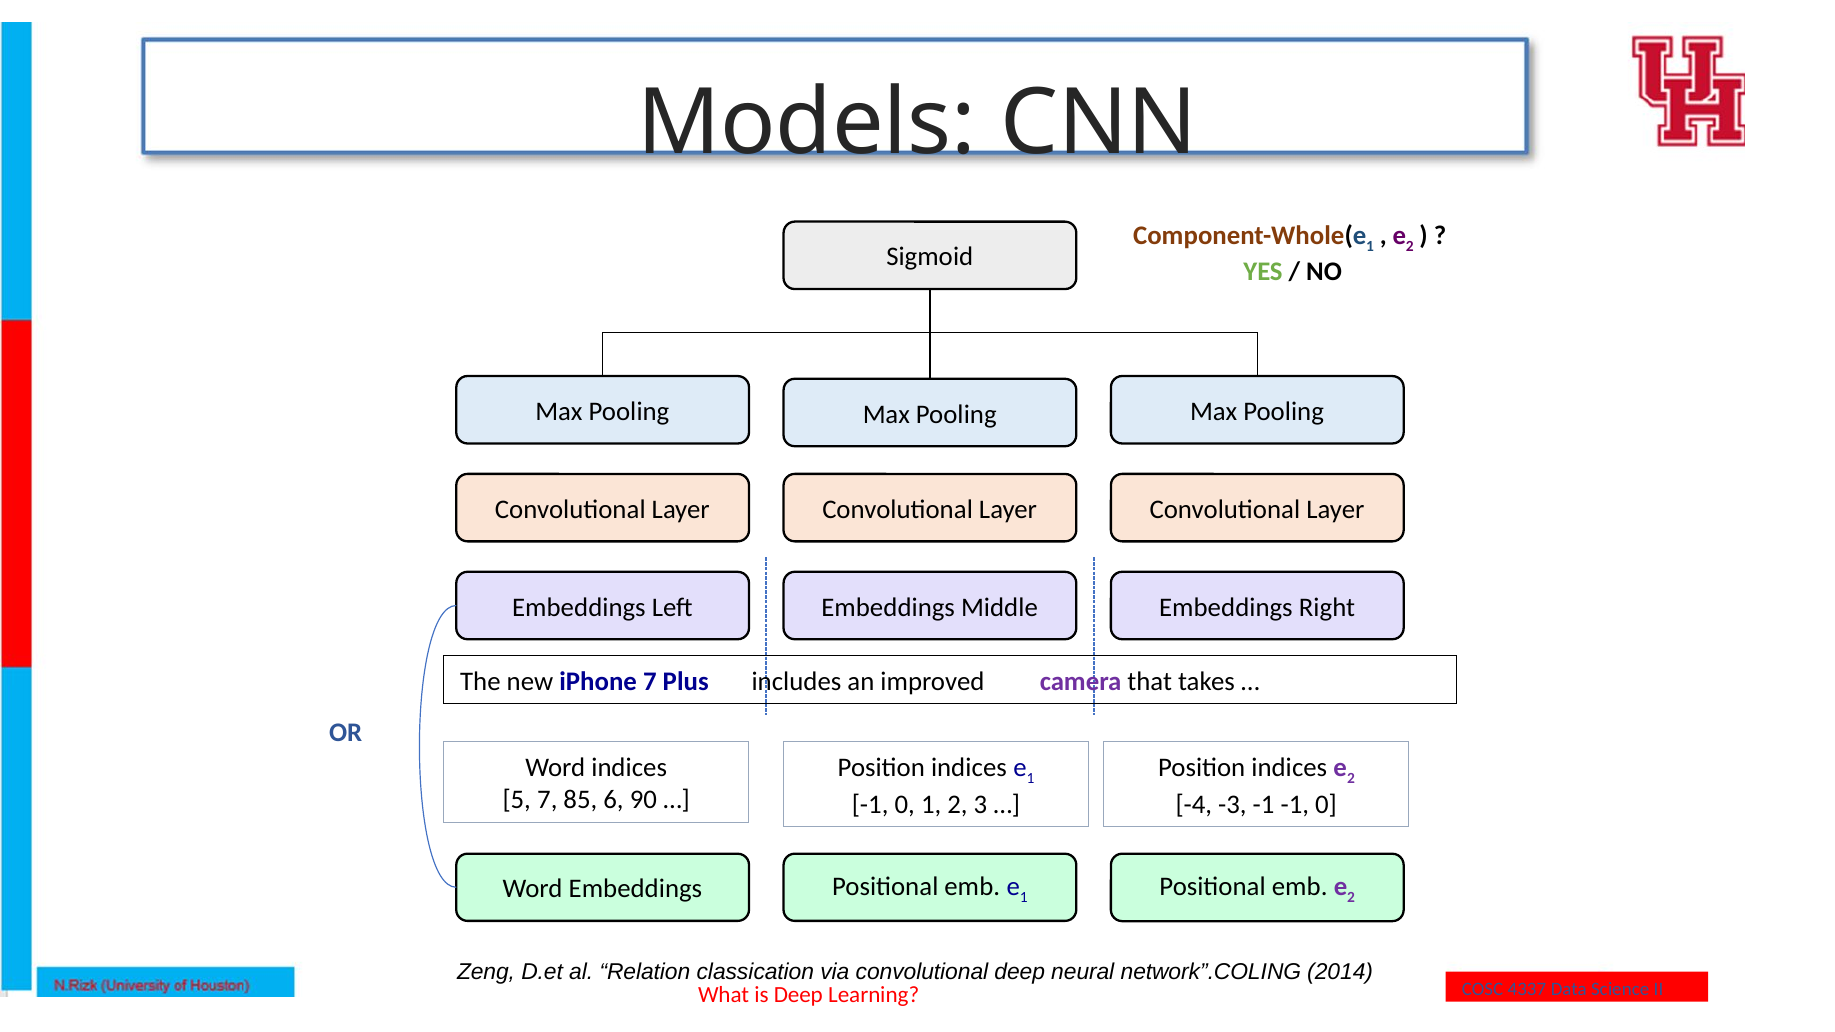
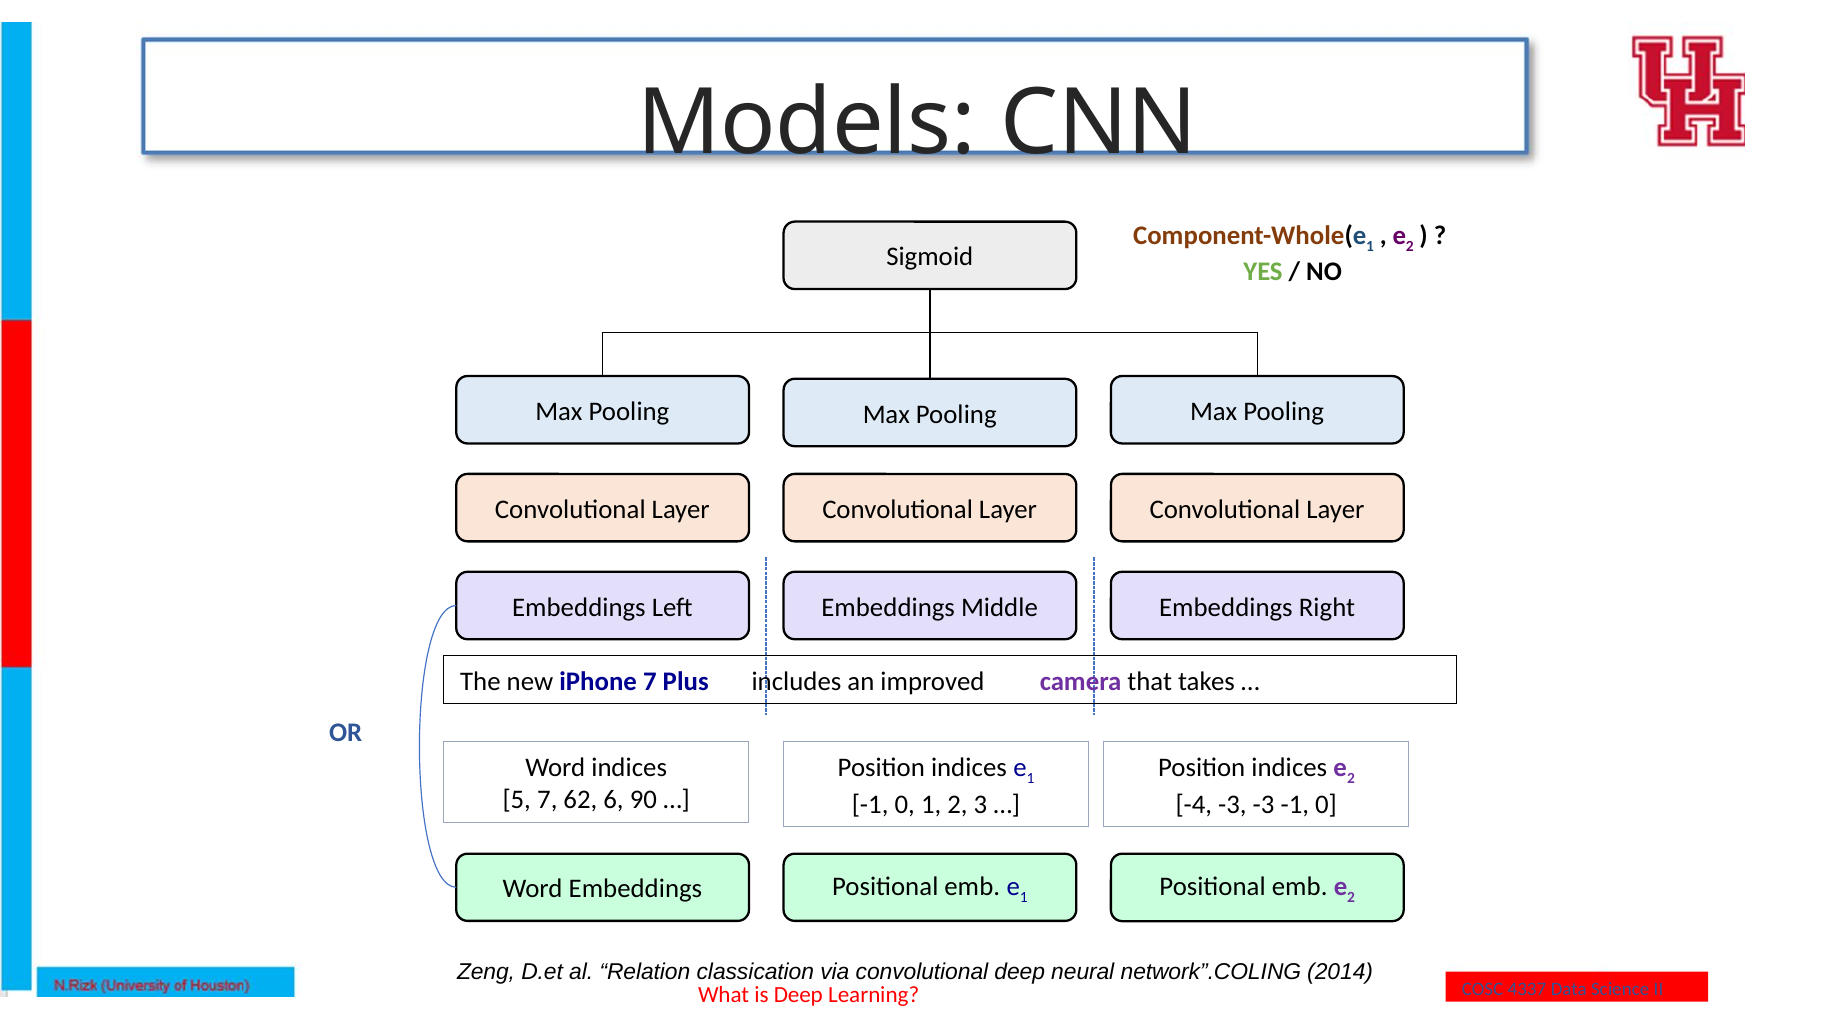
85: 85 -> 62 (580, 800)
-3 -1: -1 -> -3 (1264, 804)
